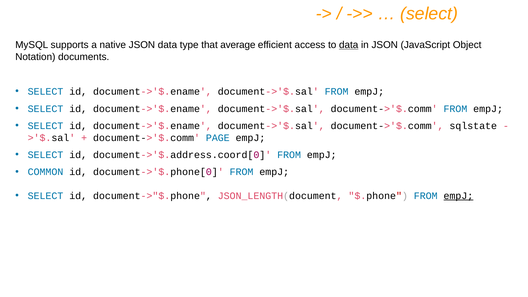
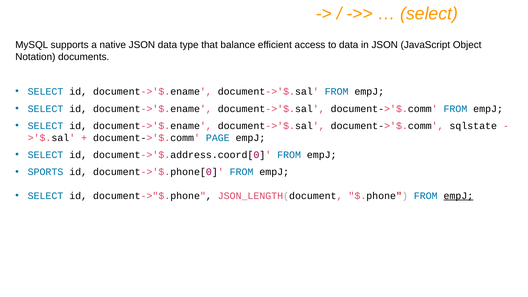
average: average -> balance (238, 45)
data underline: present -> none (349, 45)
COMMON: COMMON -> SPORTS (45, 172)
